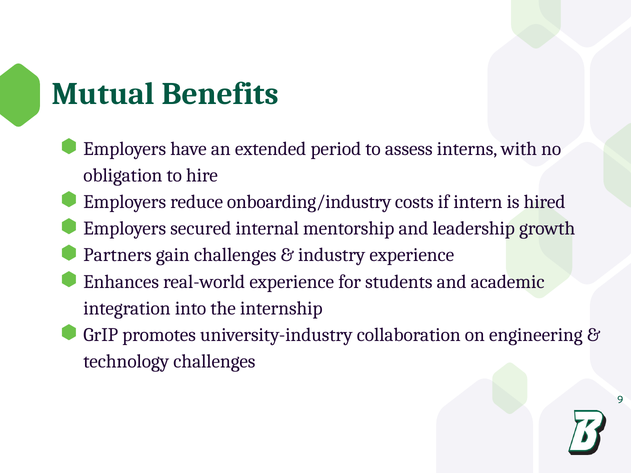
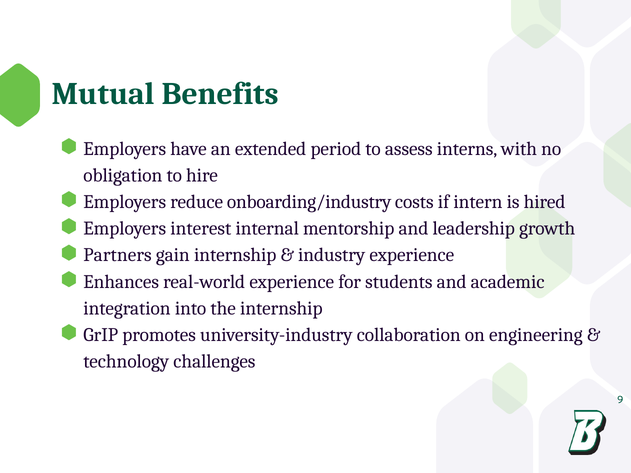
secured: secured -> interest (201, 229)
gain challenges: challenges -> internship (235, 255)
